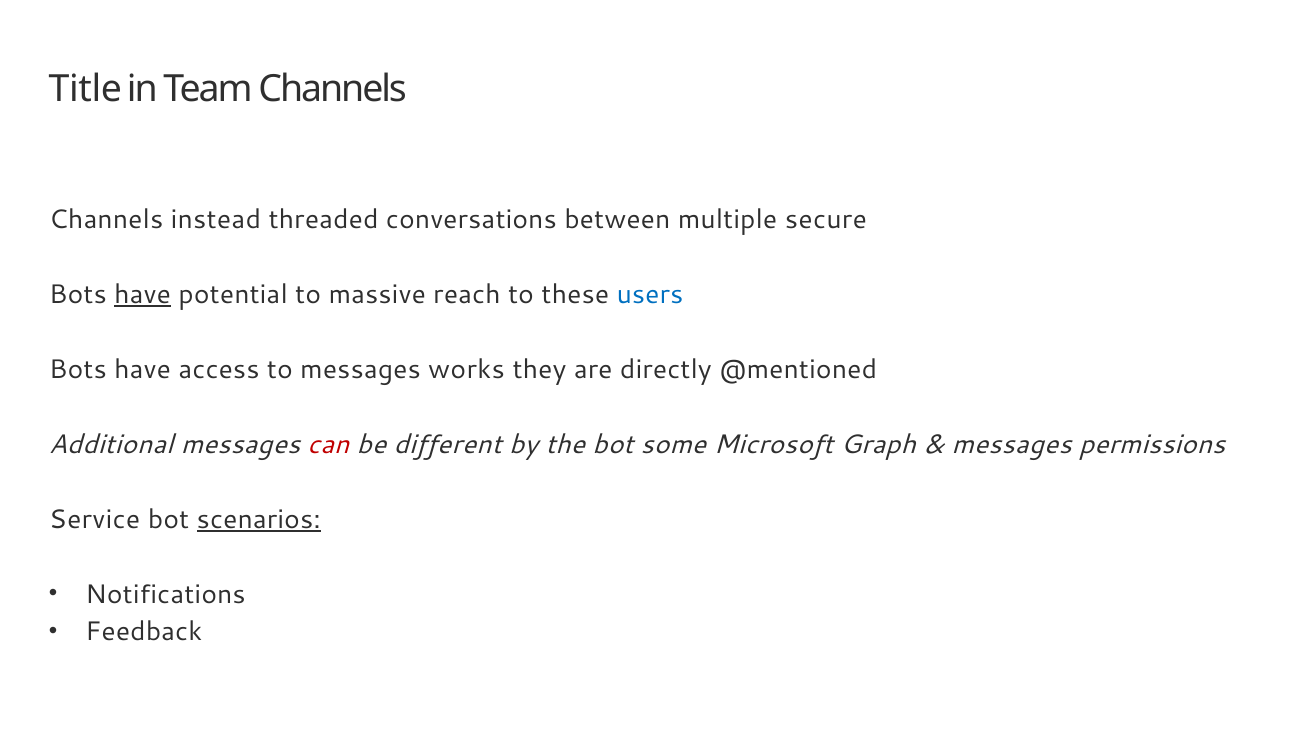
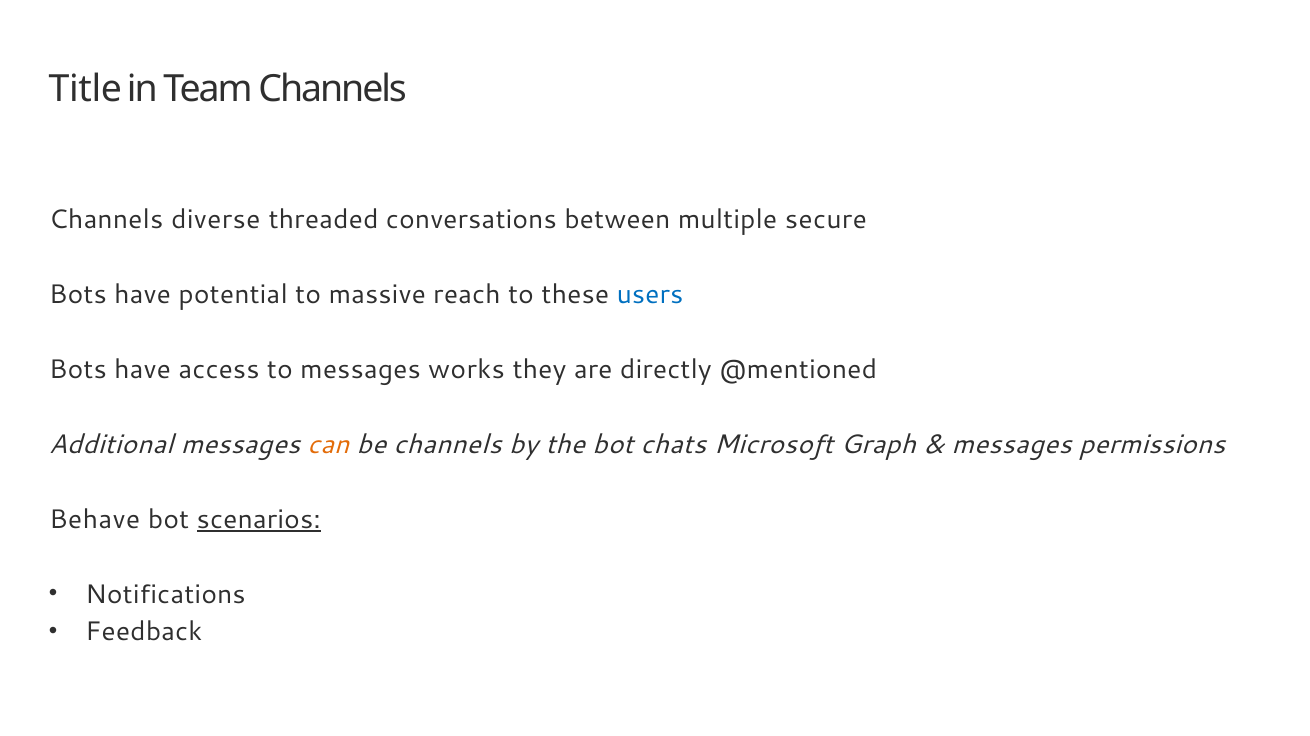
instead: instead -> diverse (216, 220)
have underline: present -> none (143, 295)
can colour: red -> orange (328, 445)
be different: different -> channels (448, 445)
some: some -> chats (673, 445)
Service: Service -> Behave (95, 520)
